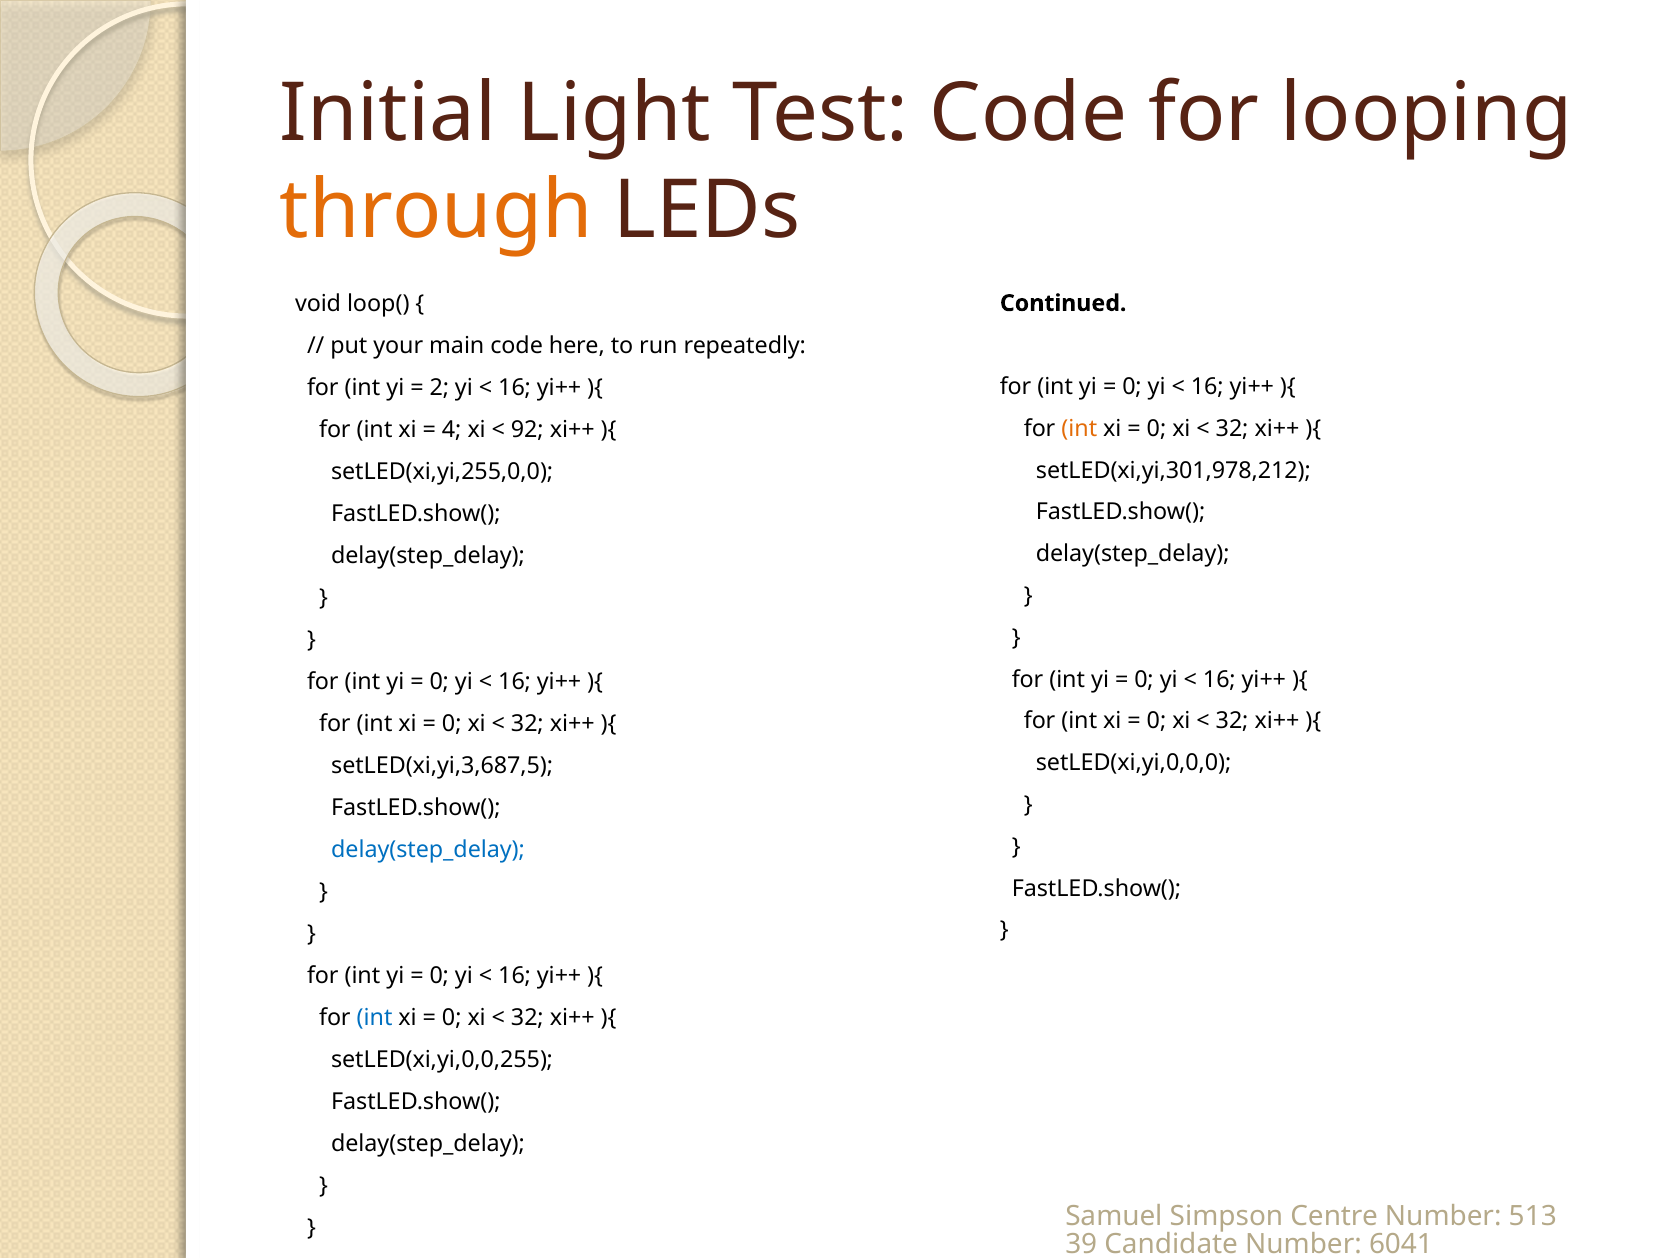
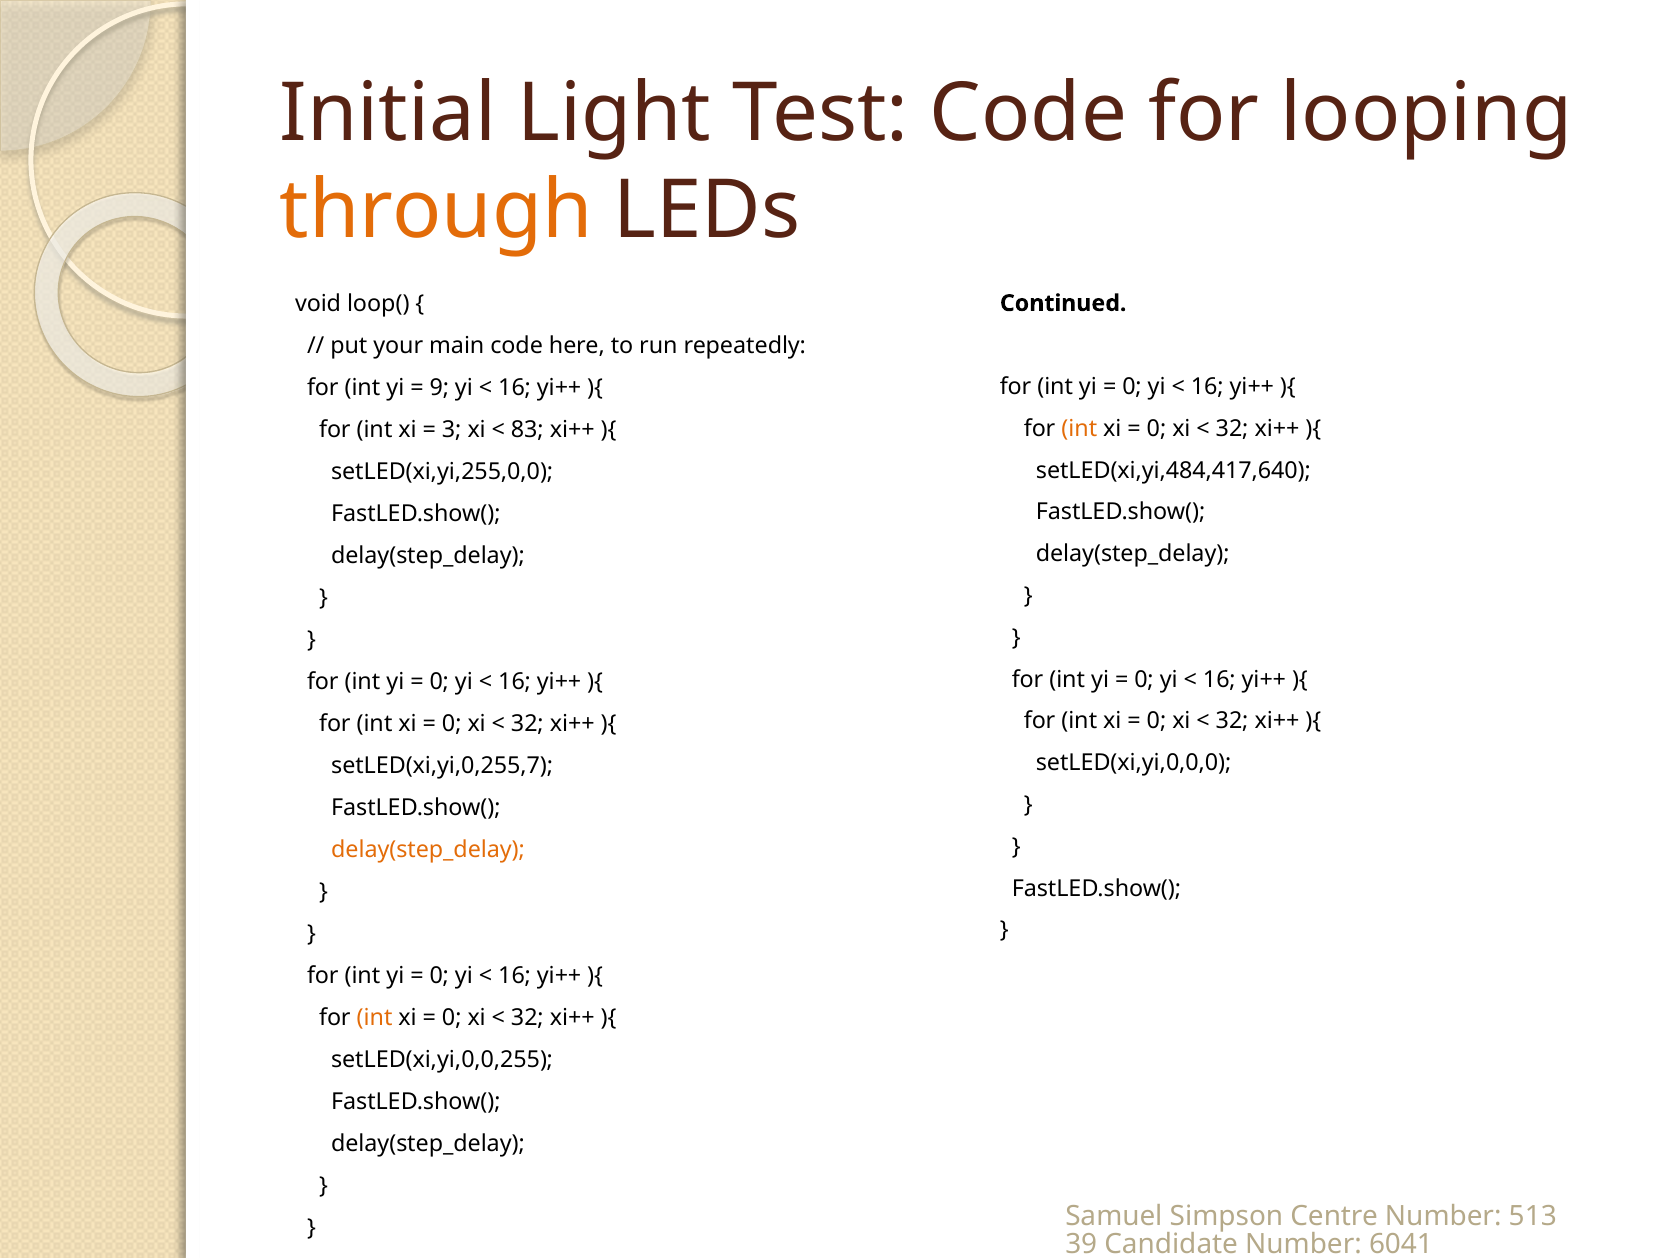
2: 2 -> 9 (439, 388)
4: 4 -> 3 (452, 430)
92: 92 -> 83 (527, 430)
setLED(xi,yi,301,978,212: setLED(xi,yi,301,978,212 -> setLED(xi,yi,484,417,640 (1173, 471)
setLED(xi,yi,3,687,5: setLED(xi,yi,3,687,5 -> setLED(xi,yi,0,255,7 (442, 766)
delay(step_delay colour: blue -> orange (428, 850)
int colour: blue -> orange (375, 1018)
